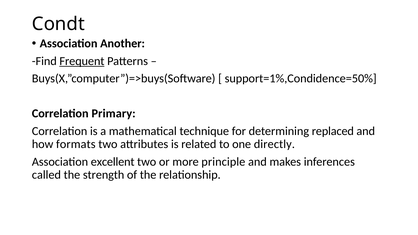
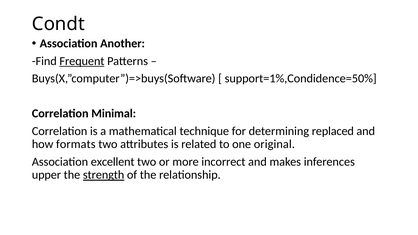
Primary: Primary -> Minimal (114, 114)
directly: directly -> original (274, 144)
principle: principle -> incorrect (223, 162)
called: called -> upper (46, 175)
strength underline: none -> present (104, 175)
